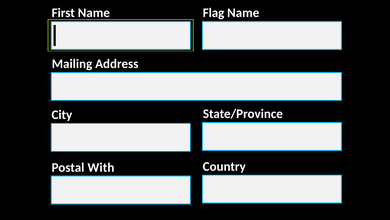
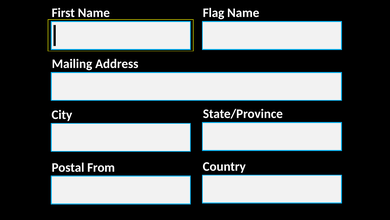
With: With -> From (101, 167)
